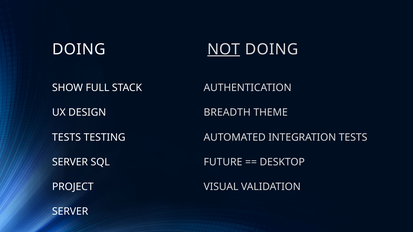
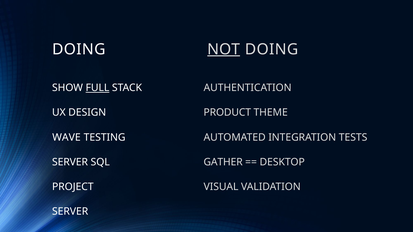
FULL underline: none -> present (97, 88)
BREADTH: BREADTH -> PRODUCT (227, 113)
TESTS: TESTS -> WAVE (66, 138)
FUTURE: FUTURE -> GATHER (223, 162)
